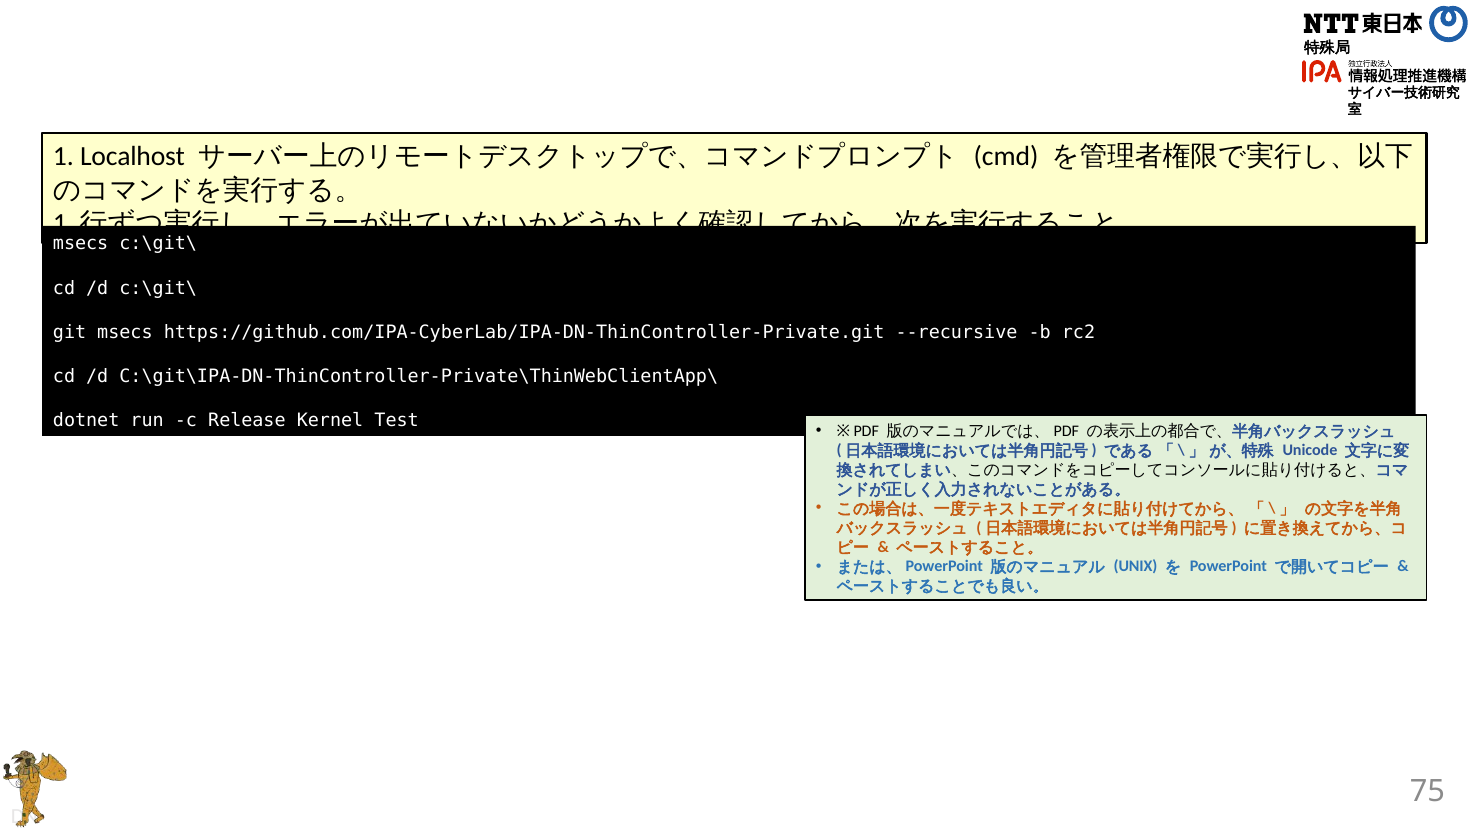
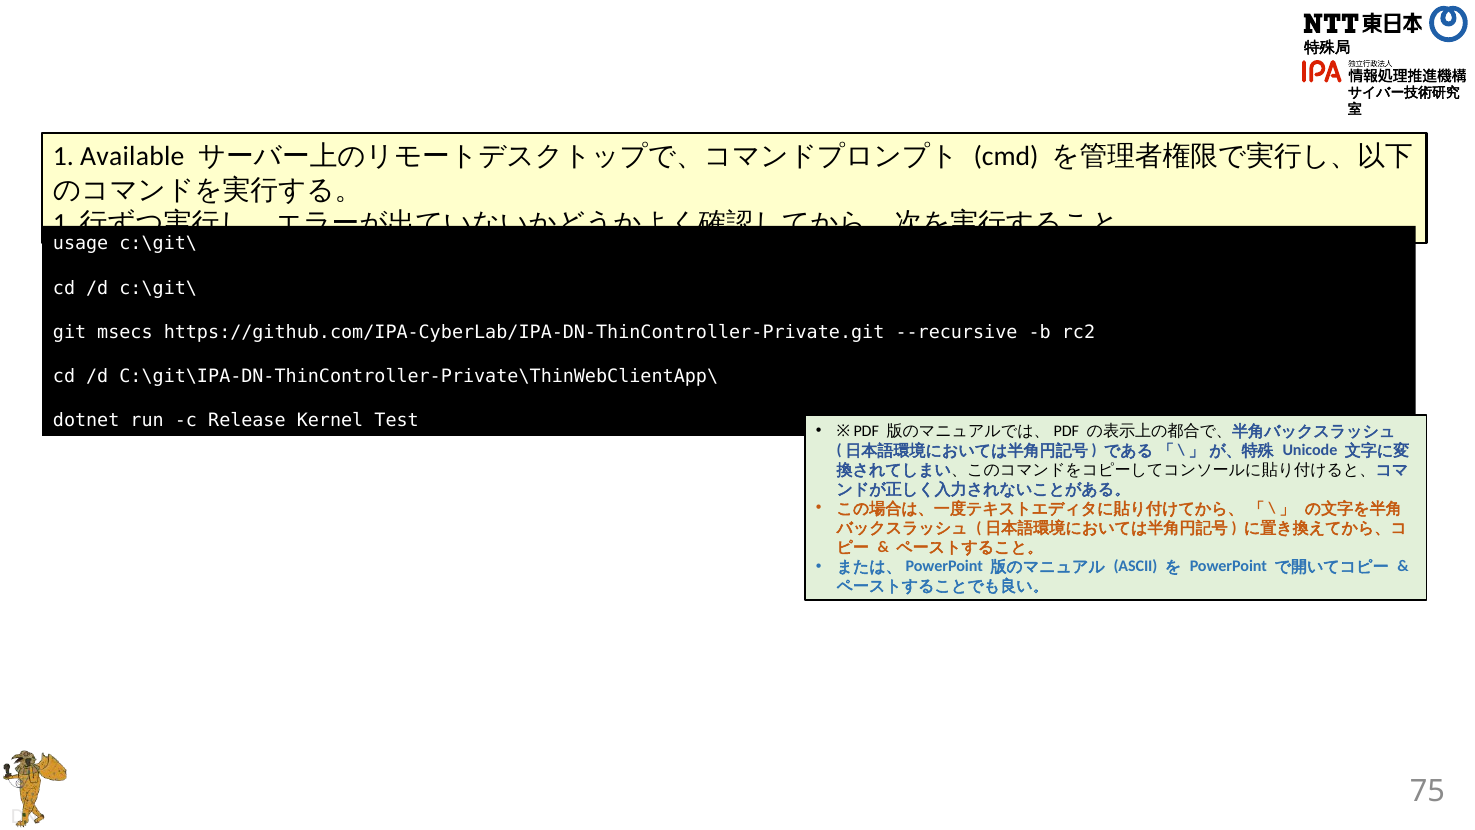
Localhost: Localhost -> Available (132, 157)
msecs: msecs -> usage (81, 244)
UNIX: UNIX -> ASCII (1135, 566)
